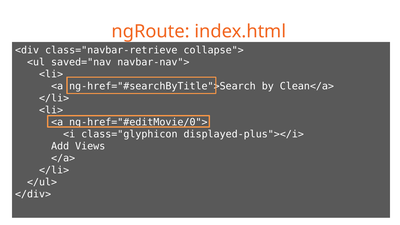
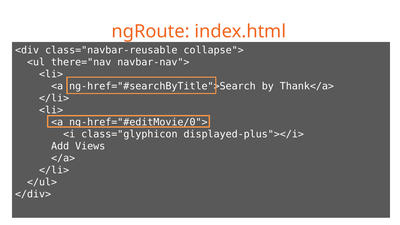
class="navbar-retrieve: class="navbar-retrieve -> class="navbar-reusable (111, 50)
saved="nav: saved="nav -> there="nav (81, 62)
Clean</a>: Clean</a> -> Thank</a> (307, 86)
